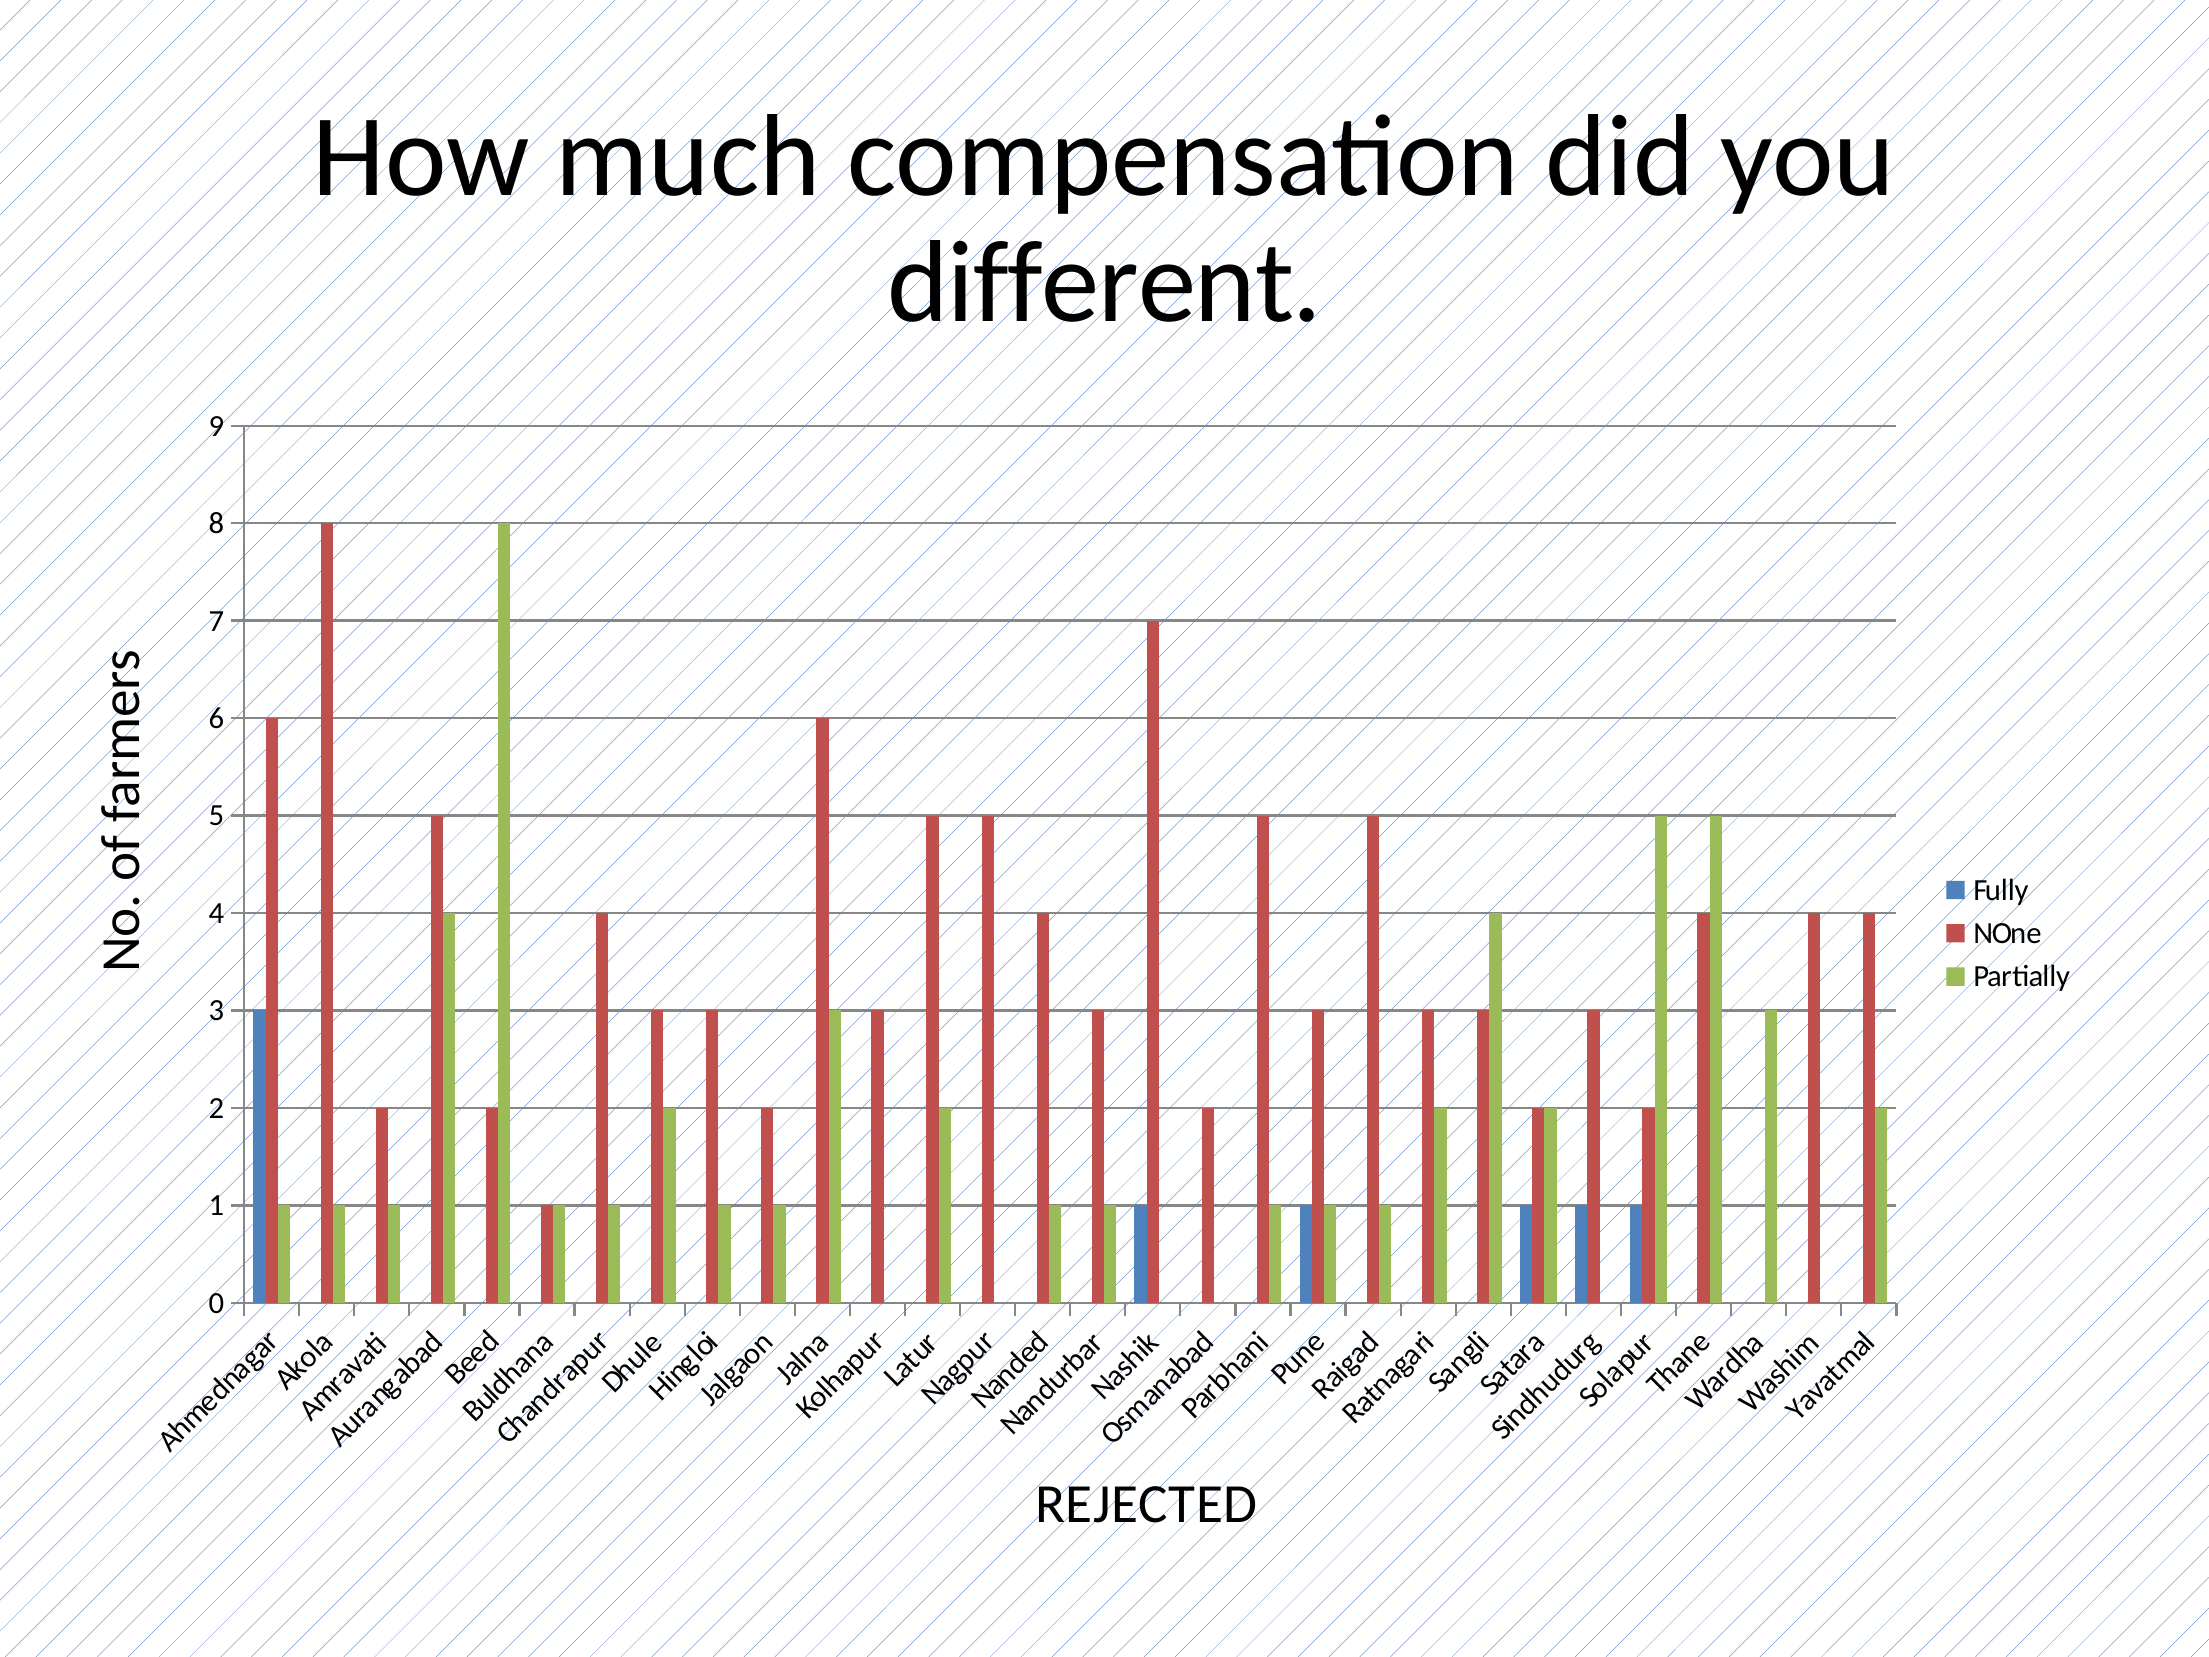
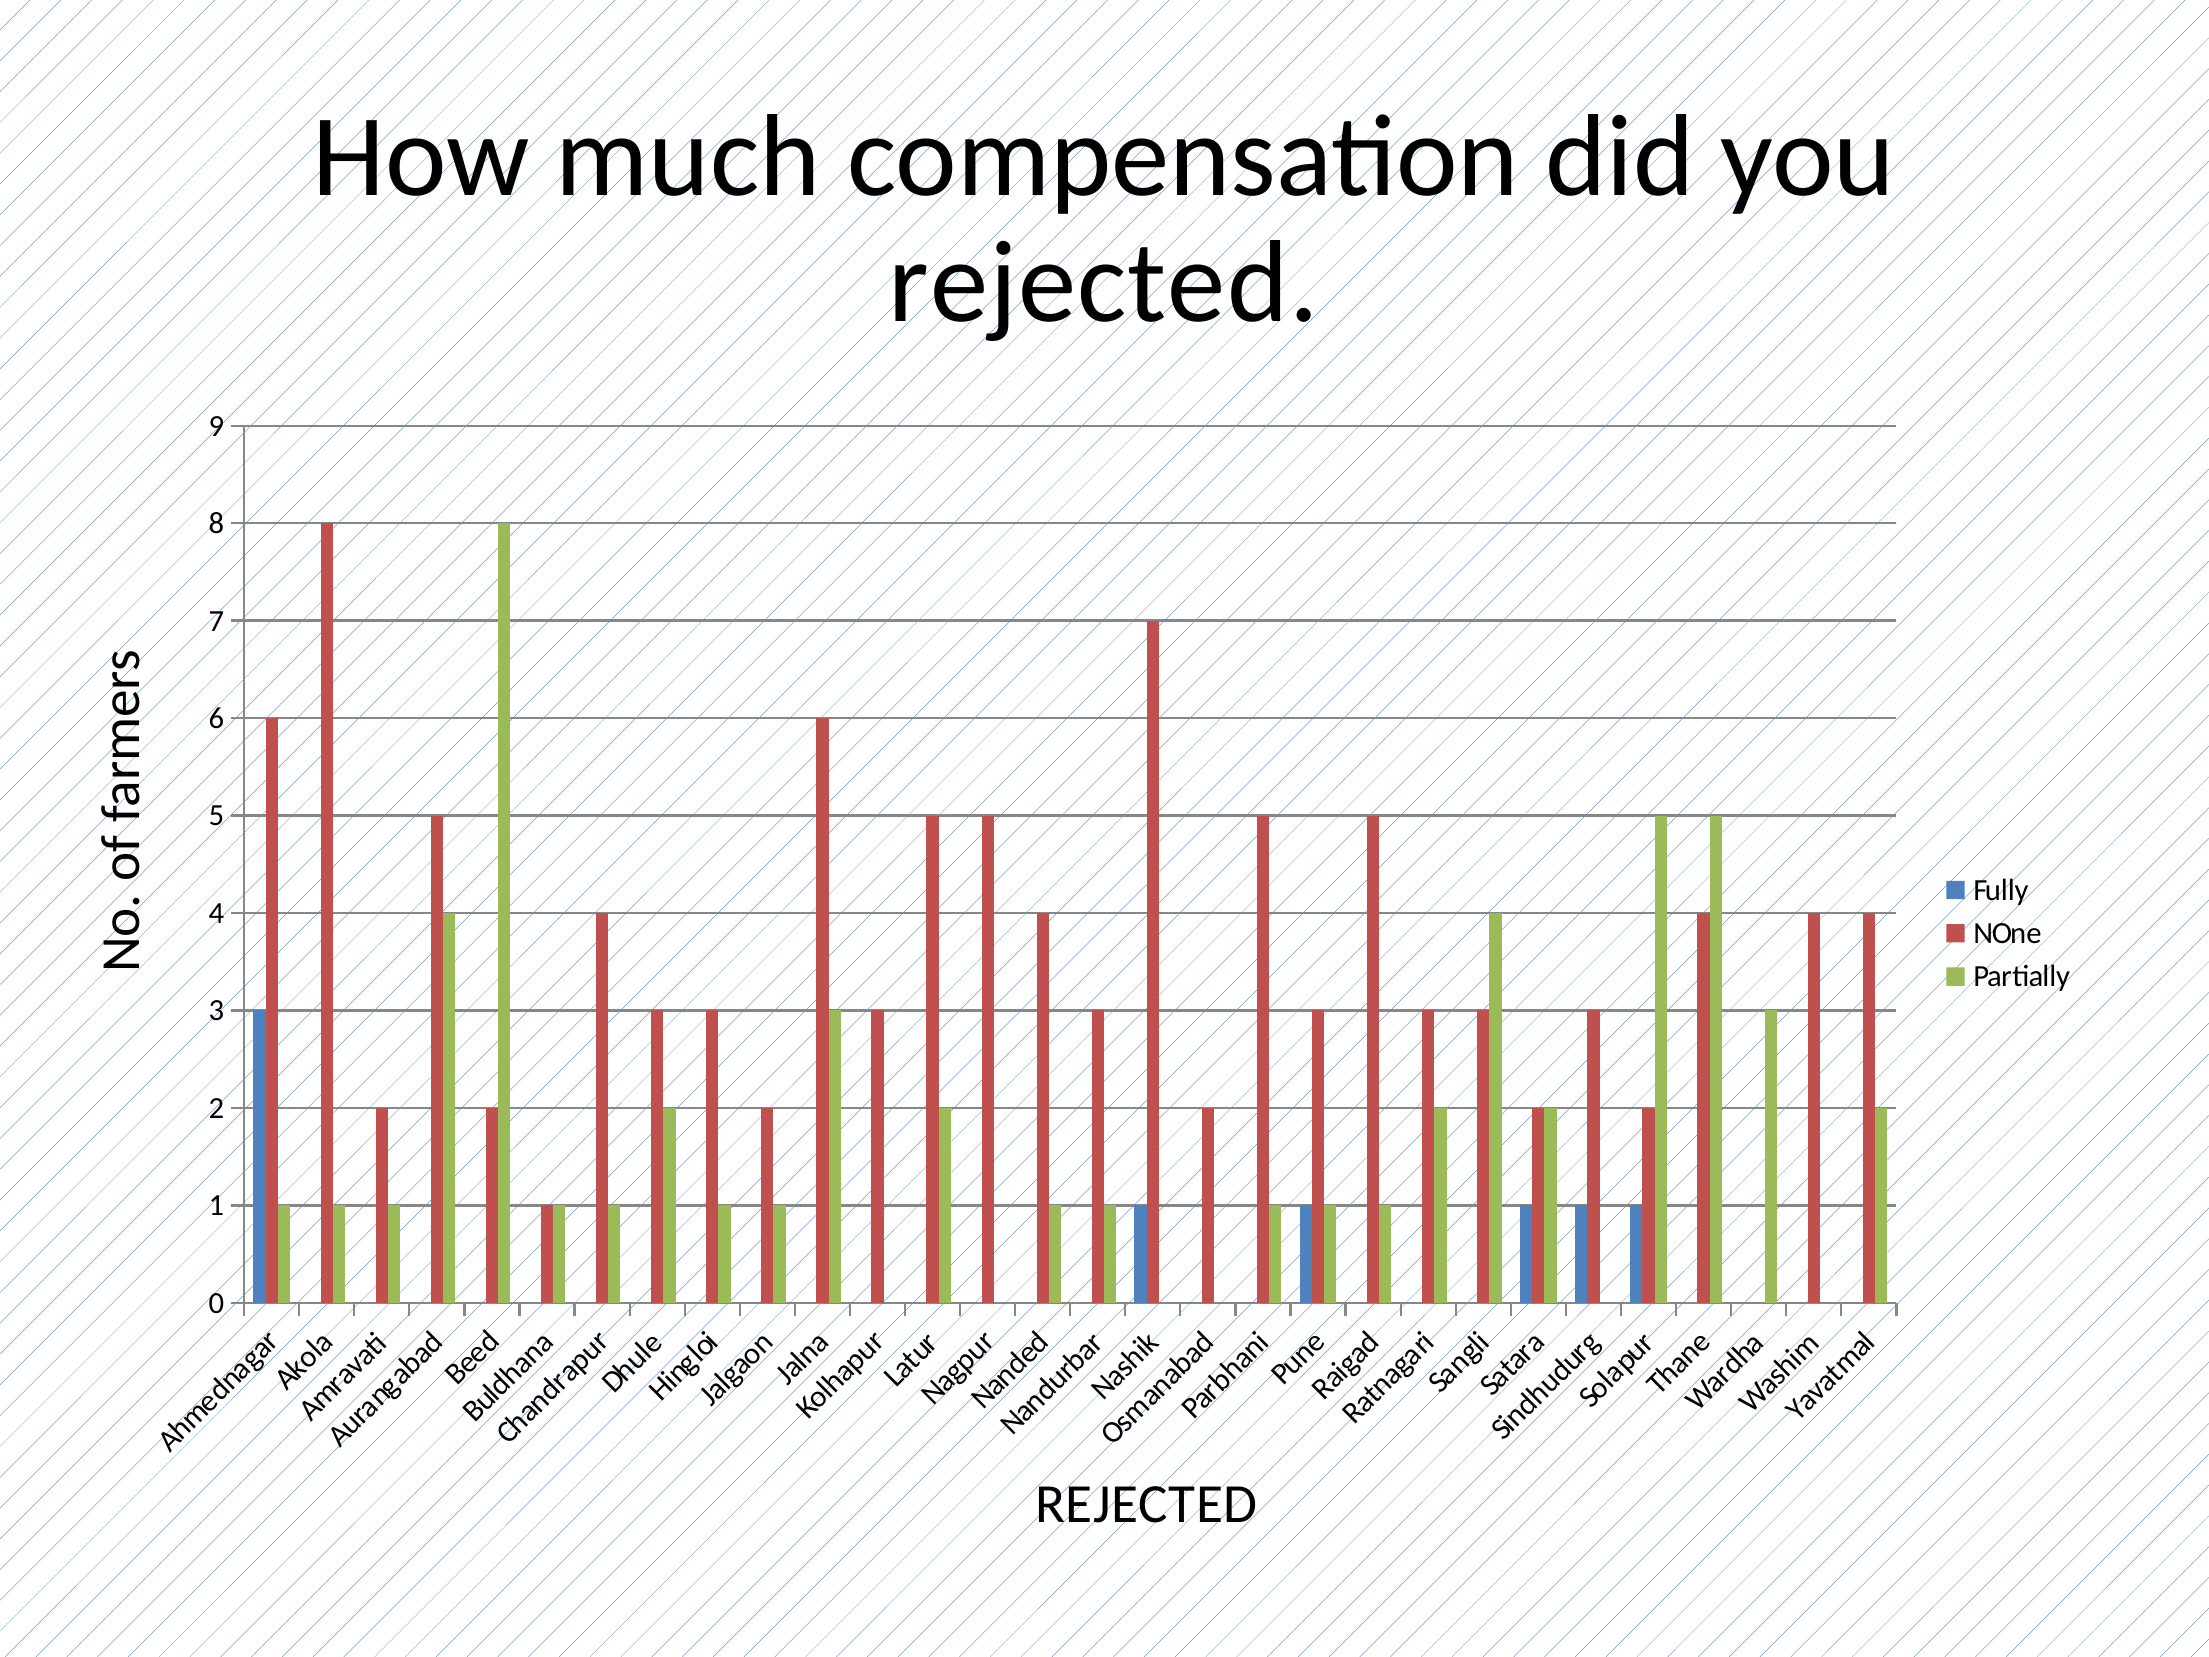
different: different -> rejected (1104, 283)
